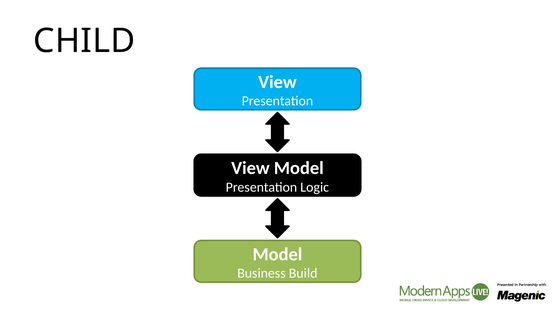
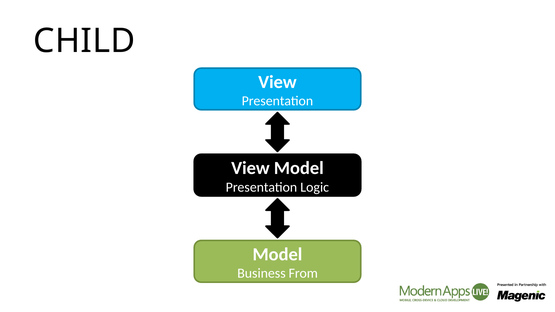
Build: Build -> From (303, 274)
